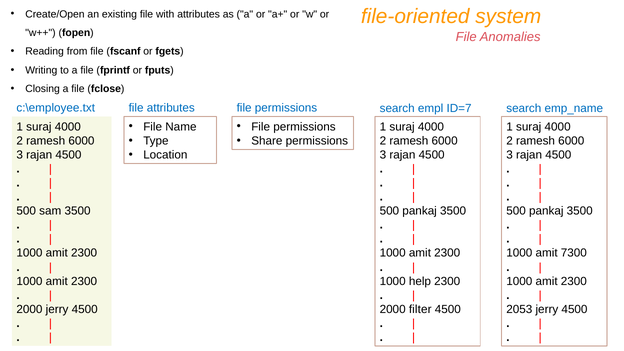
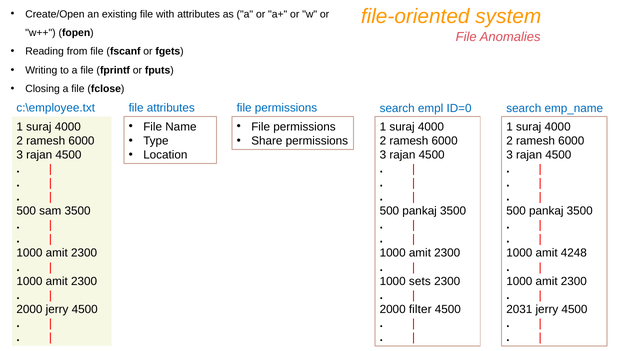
ID=7: ID=7 -> ID=0 (459, 108)
7300: 7300 -> 4248 (574, 253)
help: help -> sets (420, 281)
2053: 2053 -> 2031 (519, 309)
